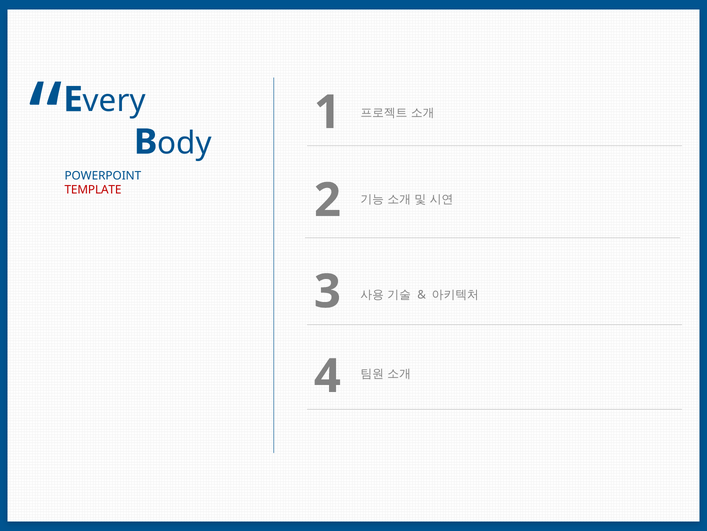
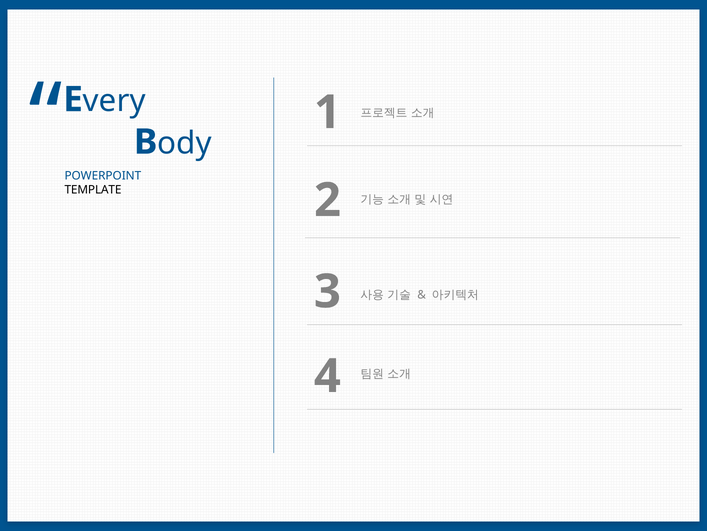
TEMPLATE colour: red -> black (93, 190)
